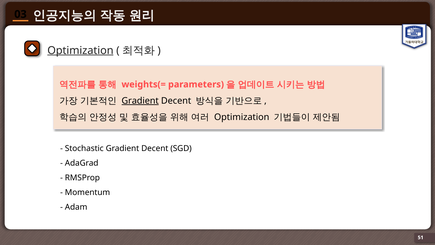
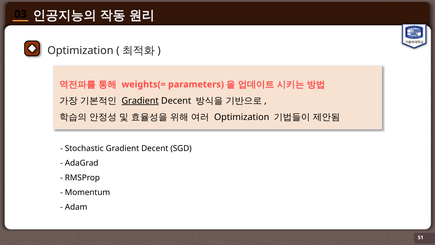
Optimization underline: present -> none (80, 50)
